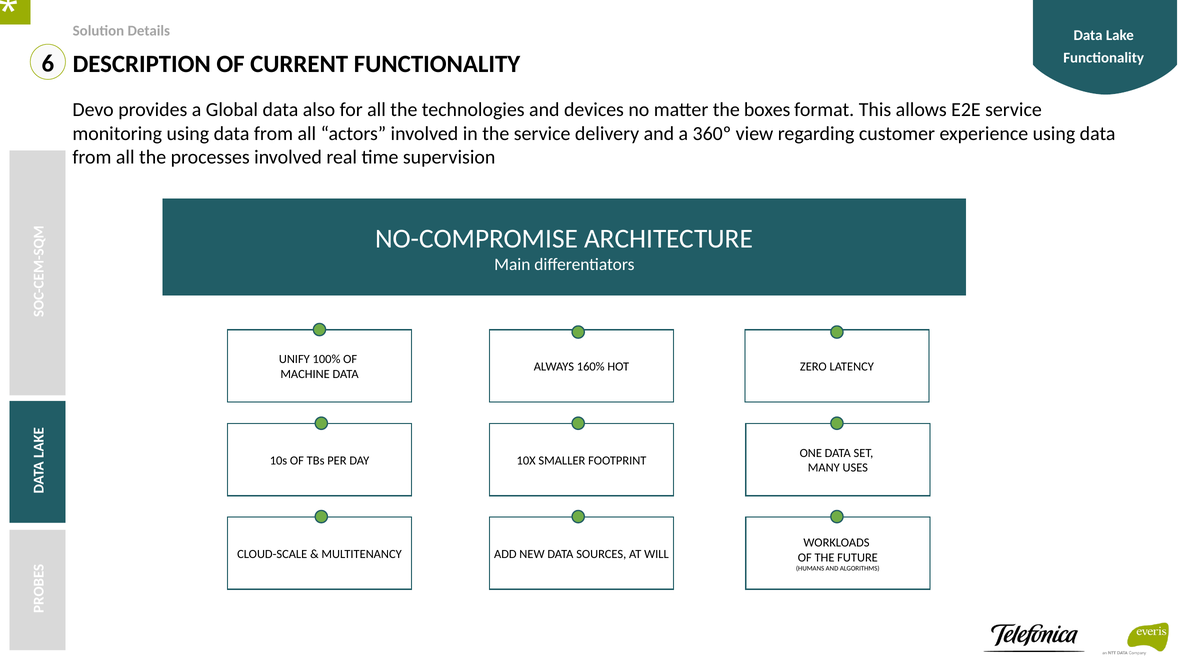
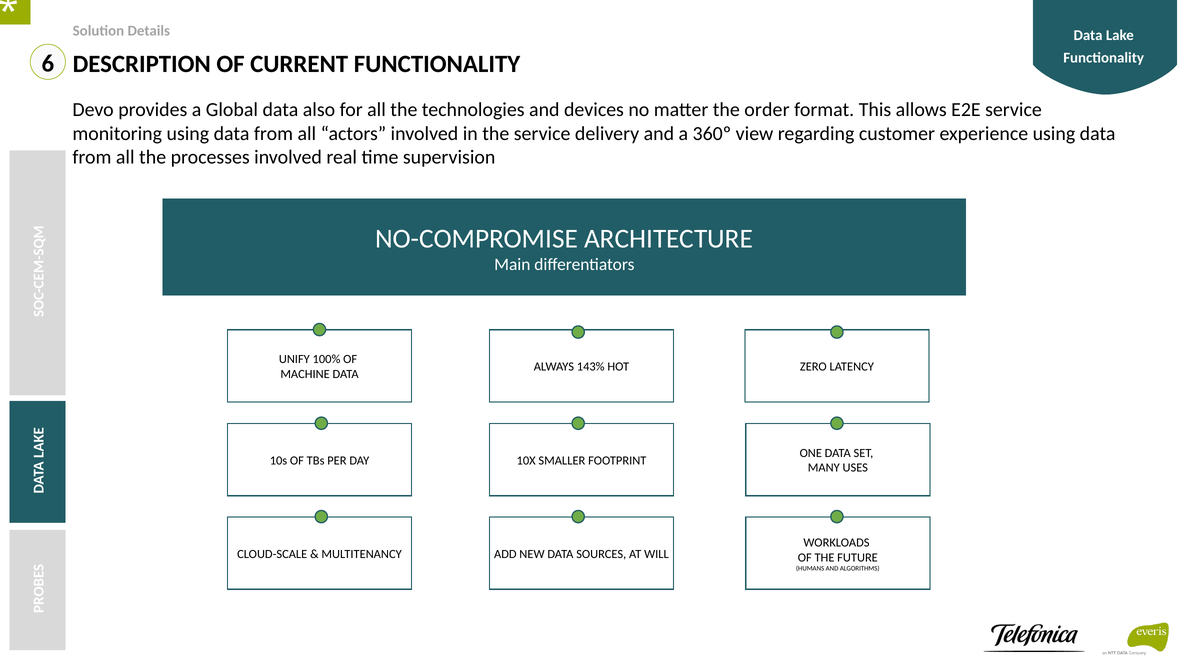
boxes: boxes -> order (767, 110)
160%: 160% -> 143% (591, 367)
